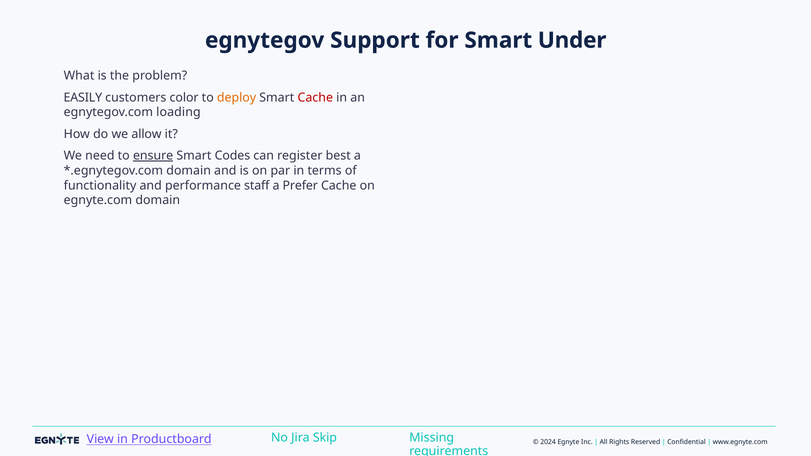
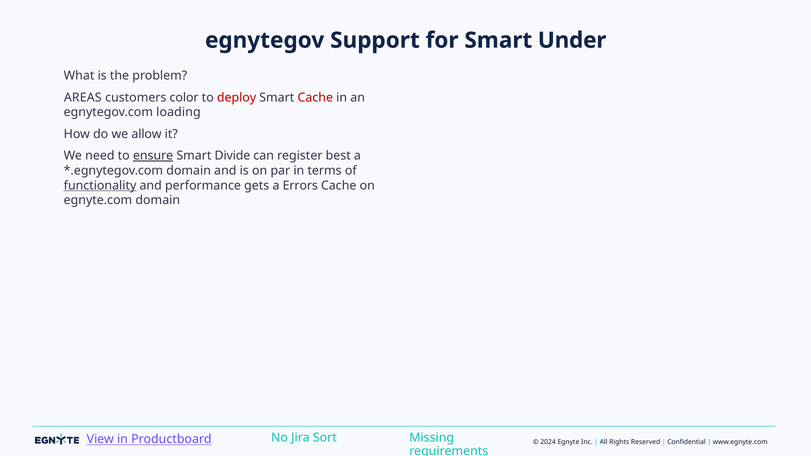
EASILY: EASILY -> AREAS (83, 98)
deploy colour: orange -> red (237, 98)
Codes: Codes -> Divide (232, 156)
functionality underline: none -> present (100, 186)
staff: staff -> gets (257, 186)
Prefer: Prefer -> Errors (300, 186)
Skip: Skip -> Sort (325, 438)
